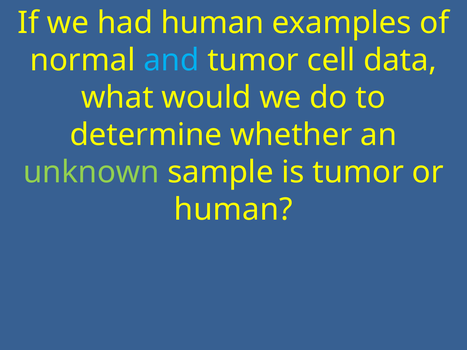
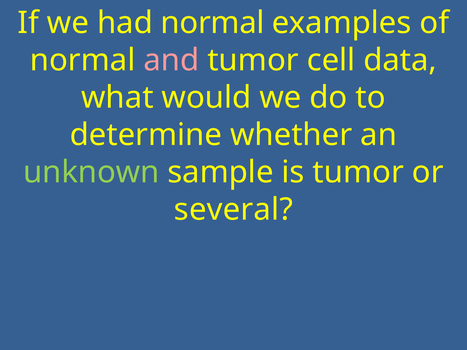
had human: human -> normal (213, 23)
and colour: light blue -> pink (171, 60)
human: human -> several (233, 210)
